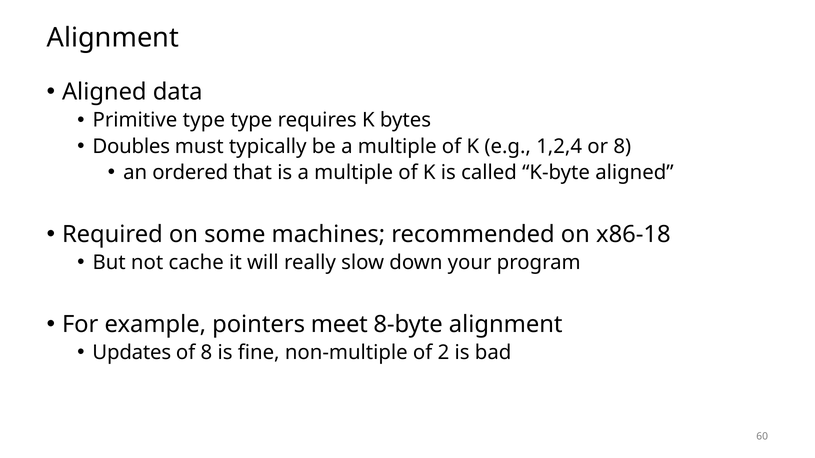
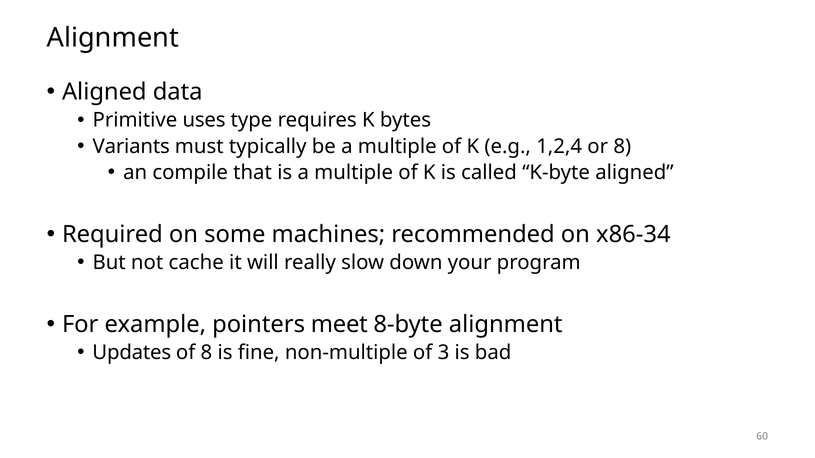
Primitive type: type -> uses (204, 120)
Doubles: Doubles -> Variants (131, 146)
ordered: ordered -> compile (190, 173)
x86-18: x86-18 -> x86-34 (633, 235)
2: 2 -> 3 (443, 353)
